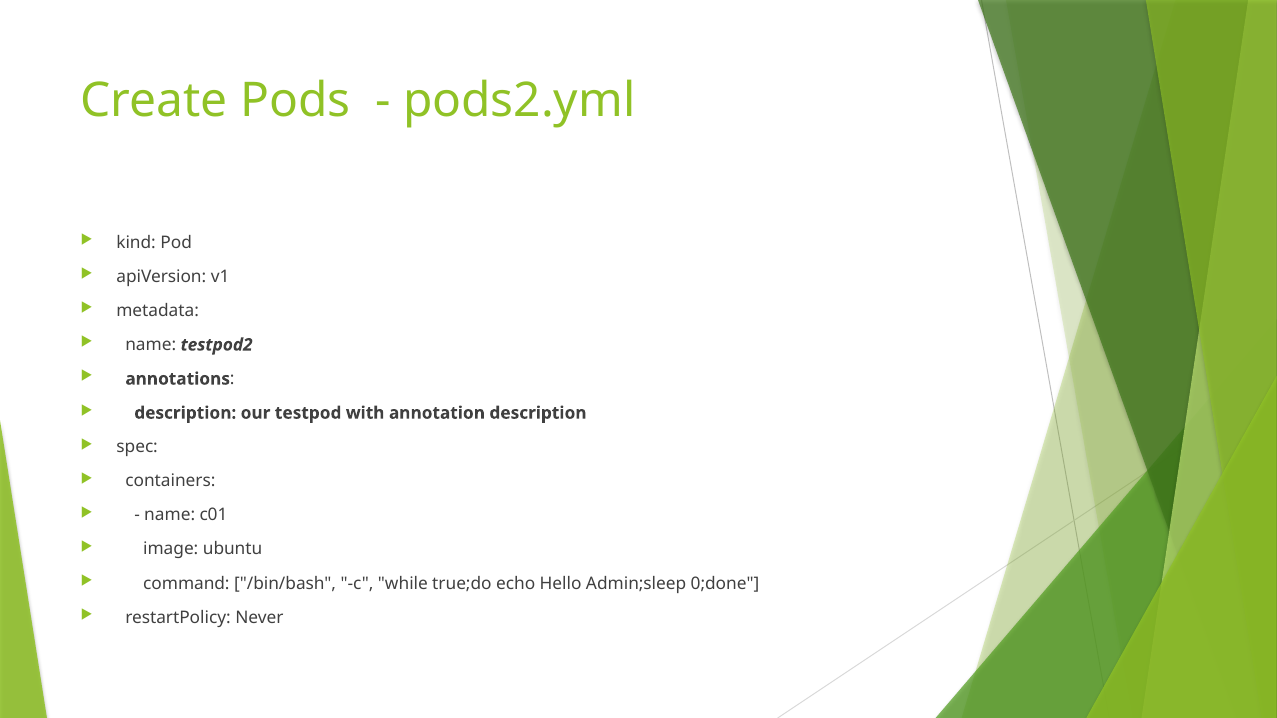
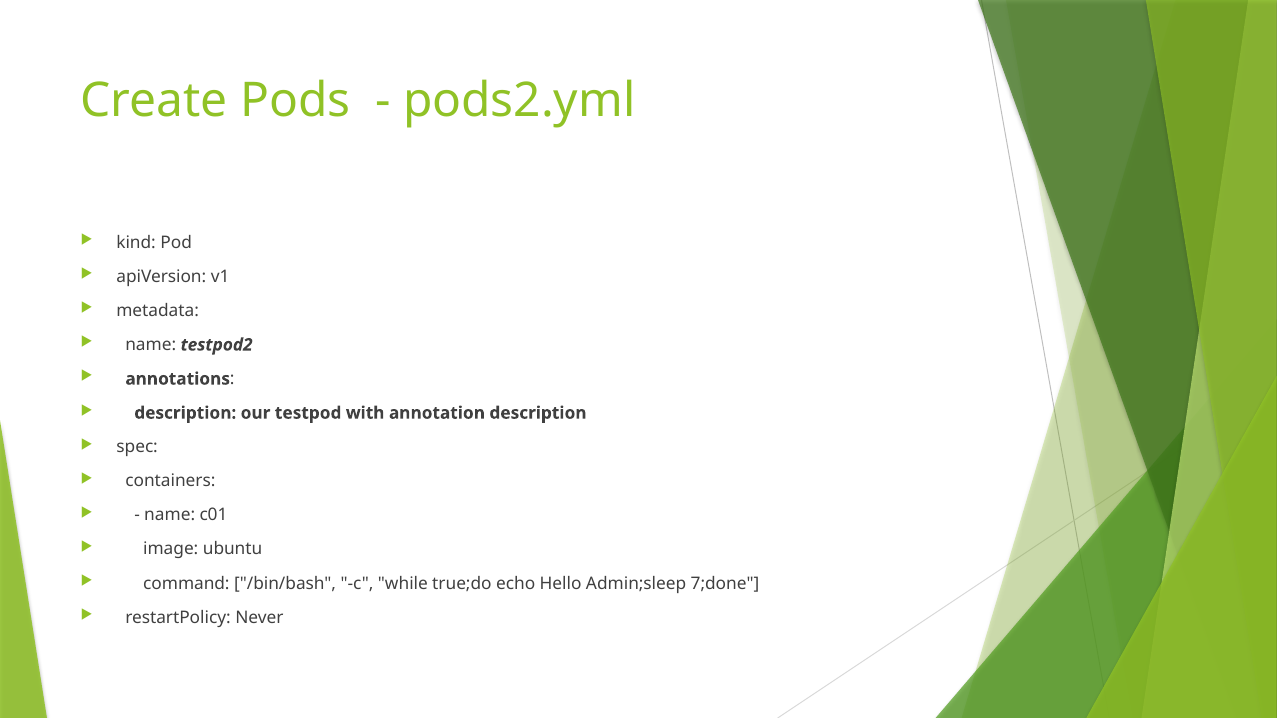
0;done: 0;done -> 7;done (725, 584)
